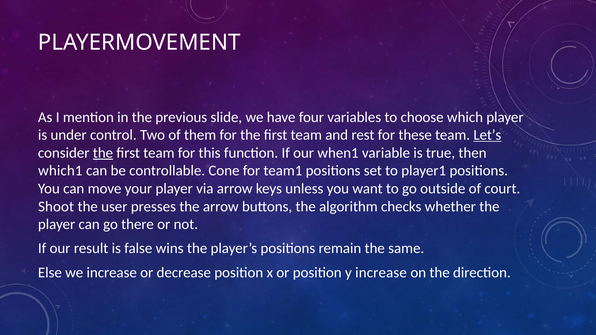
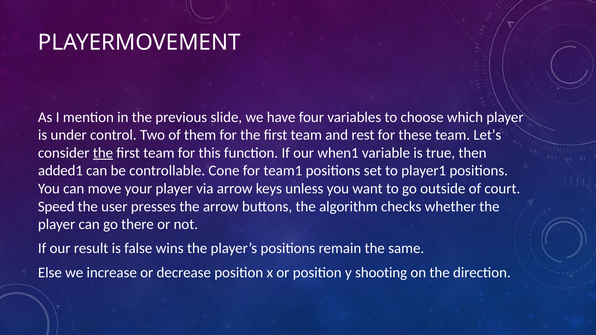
Let’s underline: present -> none (487, 135)
which1: which1 -> added1 (60, 171)
Shoot: Shoot -> Speed (56, 207)
y increase: increase -> shooting (381, 273)
